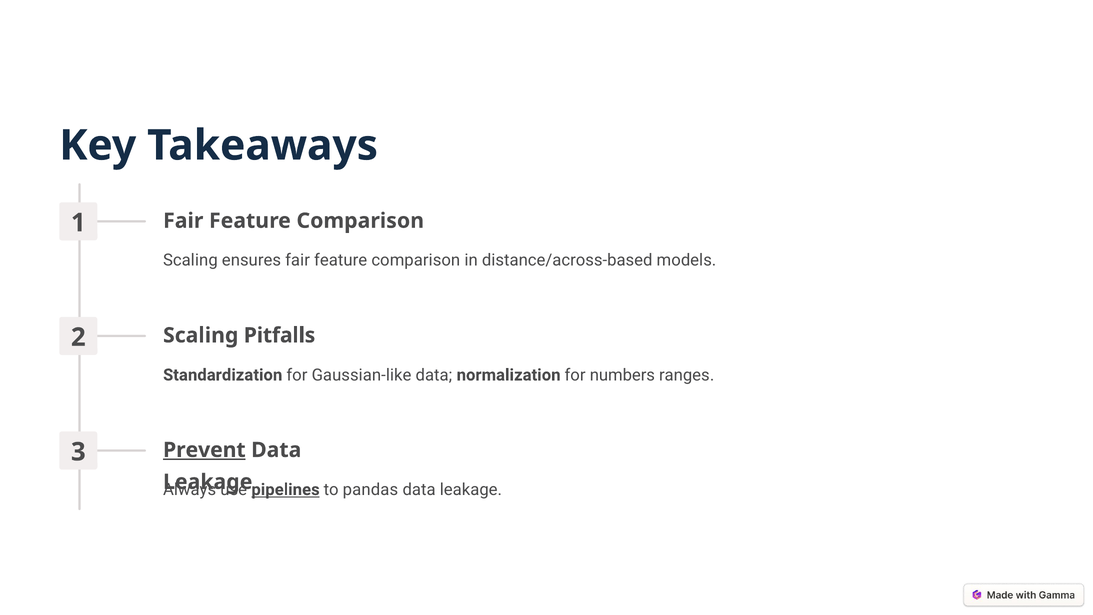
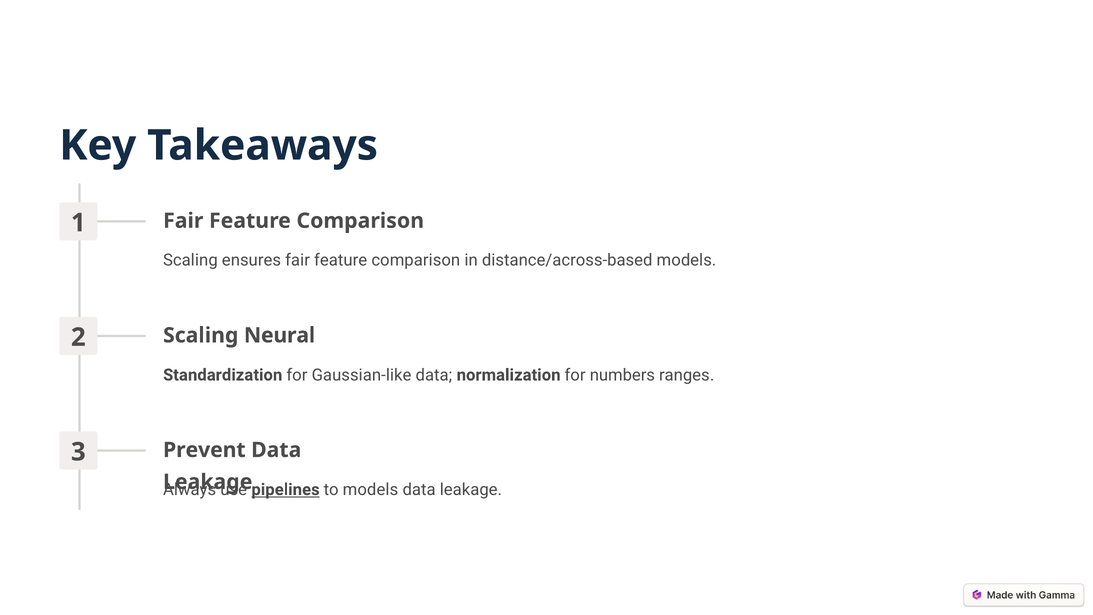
Pitfalls: Pitfalls -> Neural (280, 335)
Prevent underline: present -> none (204, 450)
to pandas: pandas -> models (370, 489)
